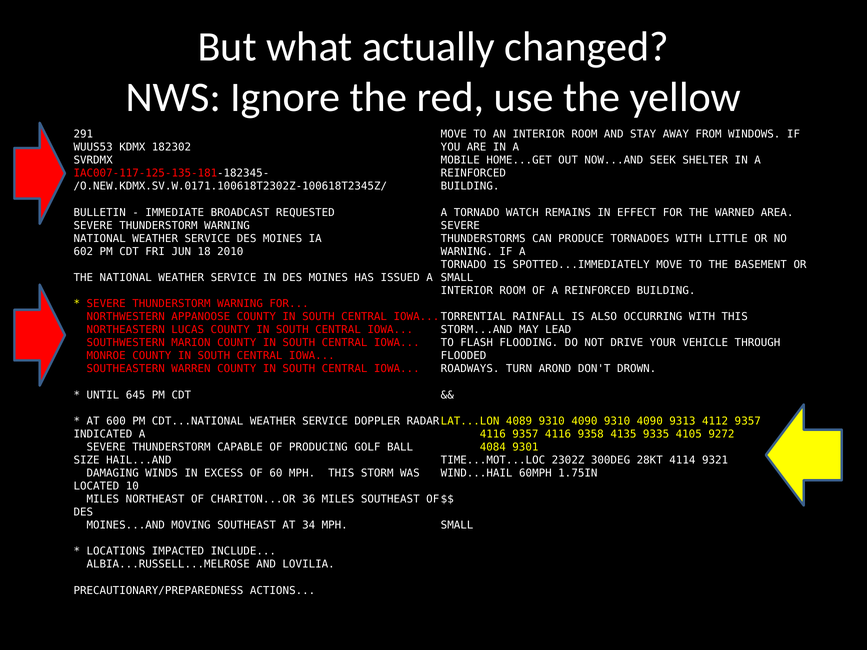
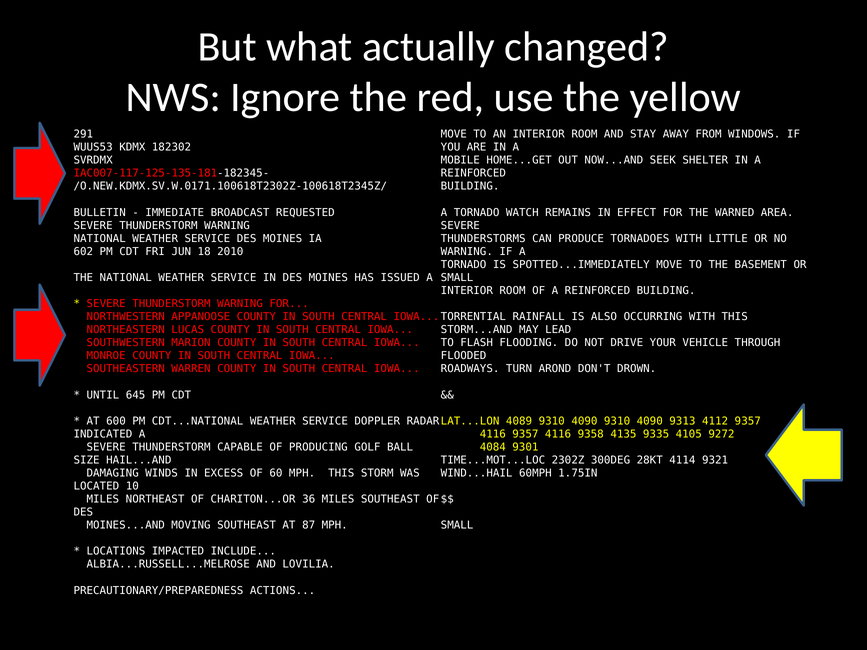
34: 34 -> 87 (309, 525)
